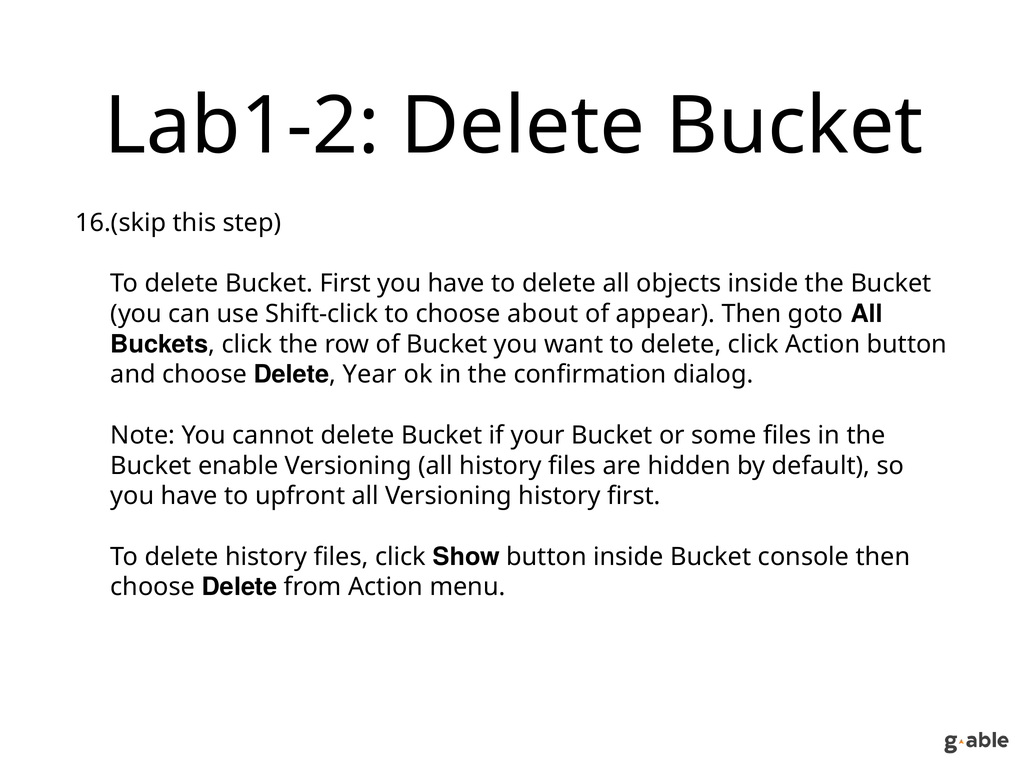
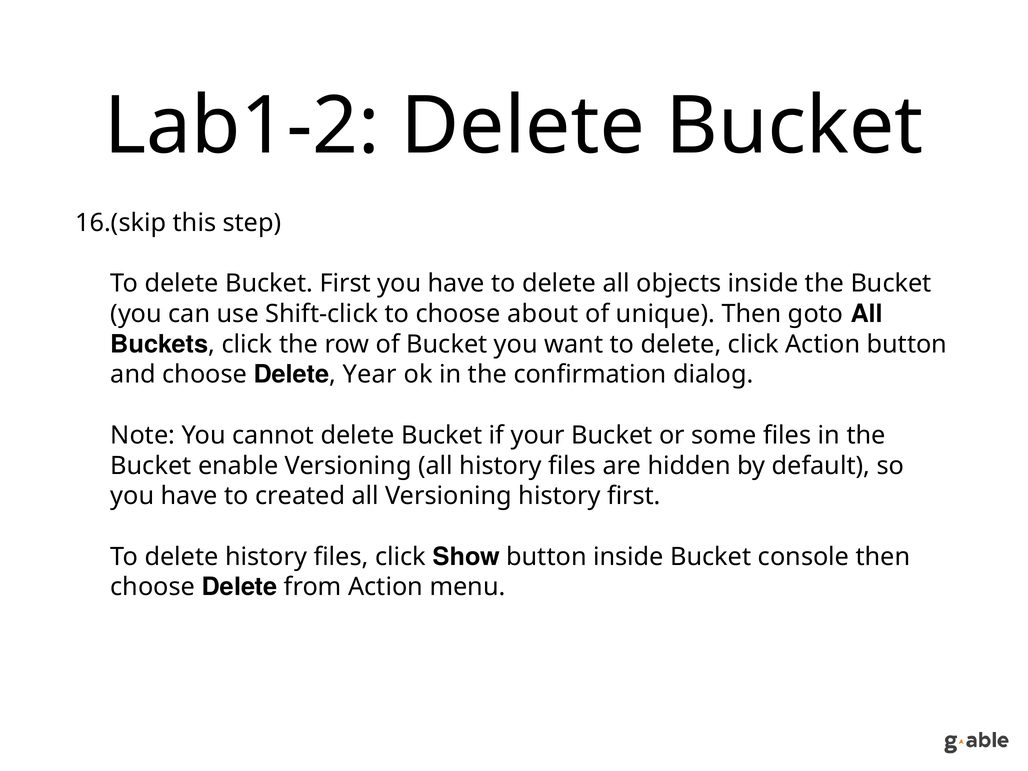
appear: appear -> unique (666, 314)
upfront: upfront -> created (300, 496)
